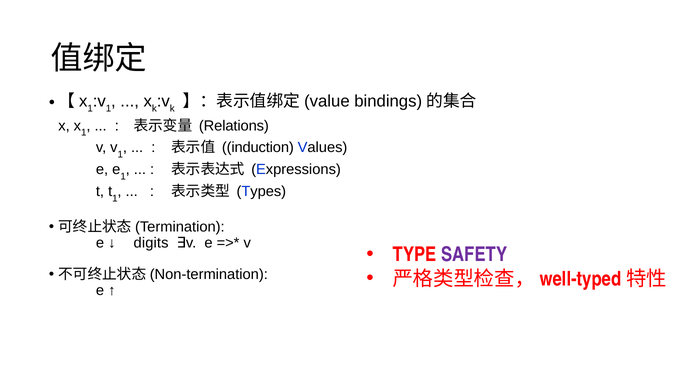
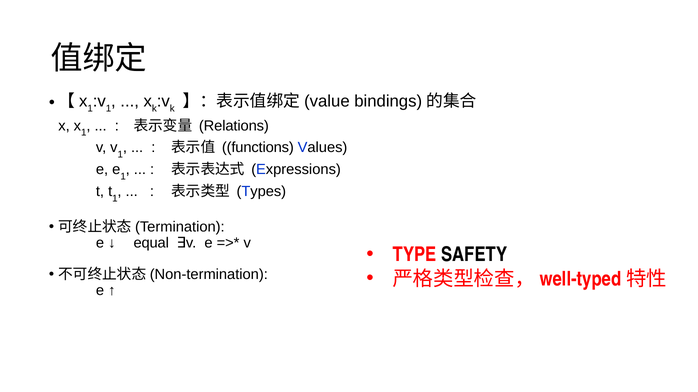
induction: induction -> functions (258, 148)
digits: digits -> equal (151, 243)
SAFETY colour: purple -> black (474, 255)
